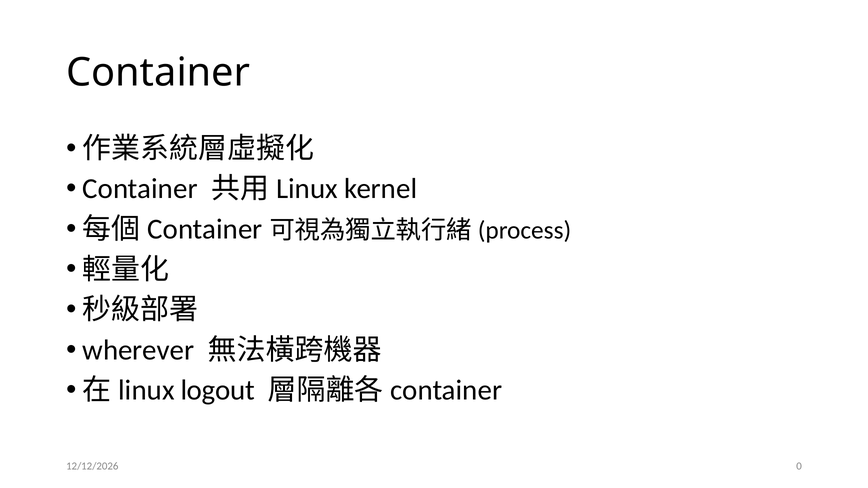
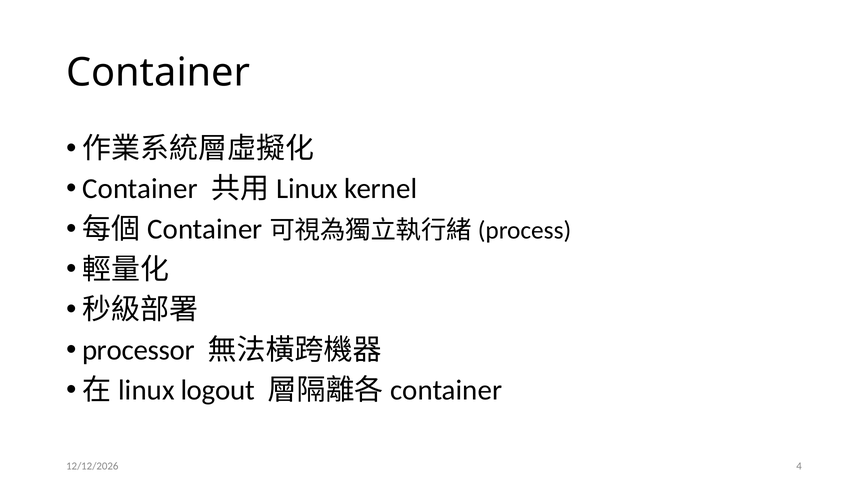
wherever: wherever -> processor (138, 350)
0: 0 -> 4 (799, 466)
